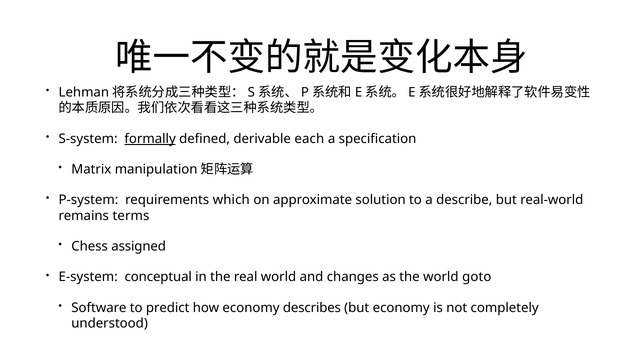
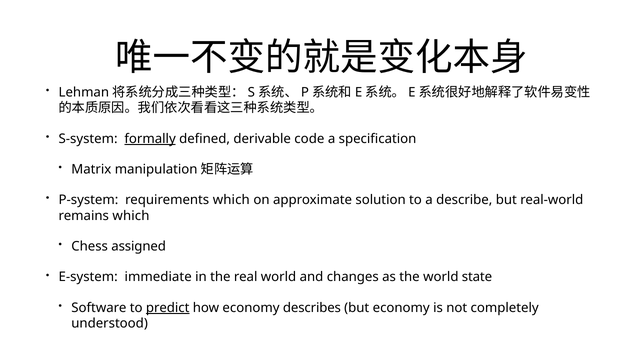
each: each -> code (309, 139)
remains terms: terms -> which (131, 216)
conceptual: conceptual -> immediate (158, 277)
goto: goto -> state (477, 277)
predict underline: none -> present (168, 307)
